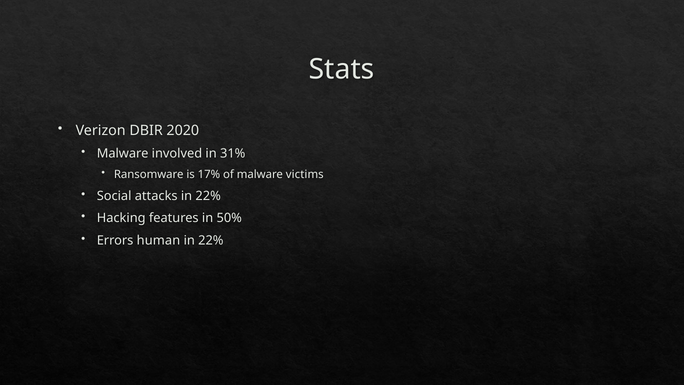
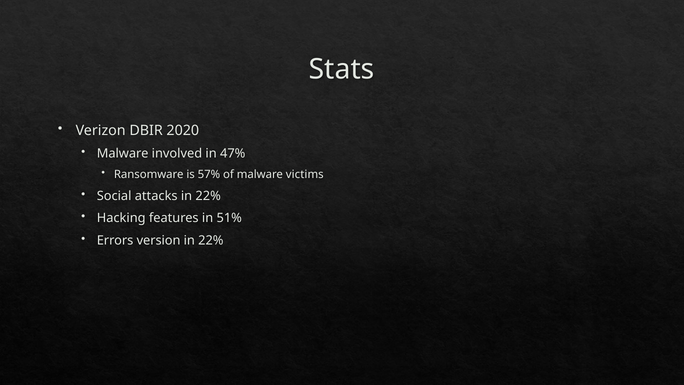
31%: 31% -> 47% (233, 153)
17%: 17% -> 57% (209, 174)
50%: 50% -> 51% (229, 218)
human: human -> version (159, 240)
